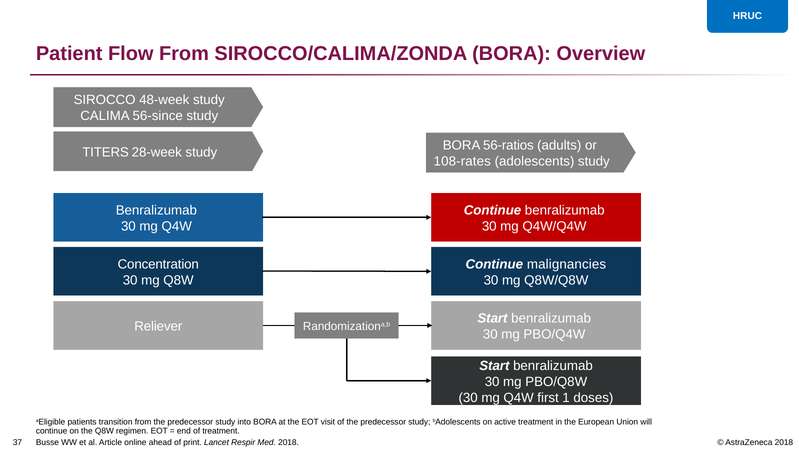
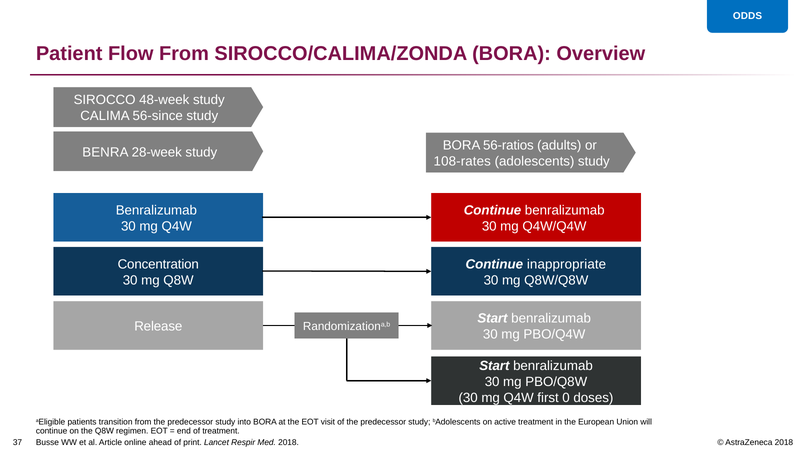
HRUC: HRUC -> ODDS (747, 16)
TITERS: TITERS -> BENRA (105, 152)
malignancies: malignancies -> inappropriate (567, 264)
Reliever: Reliever -> Release (158, 326)
1: 1 -> 0 (566, 397)
